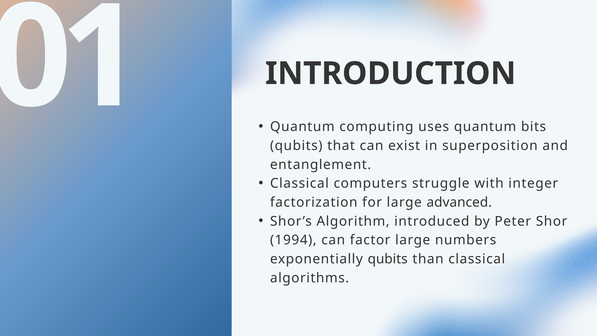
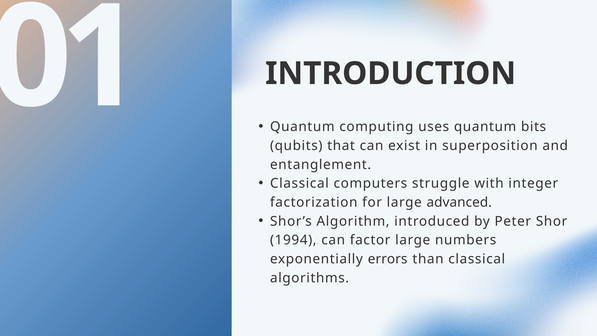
exponentially qubits: qubits -> errors (388, 259)
